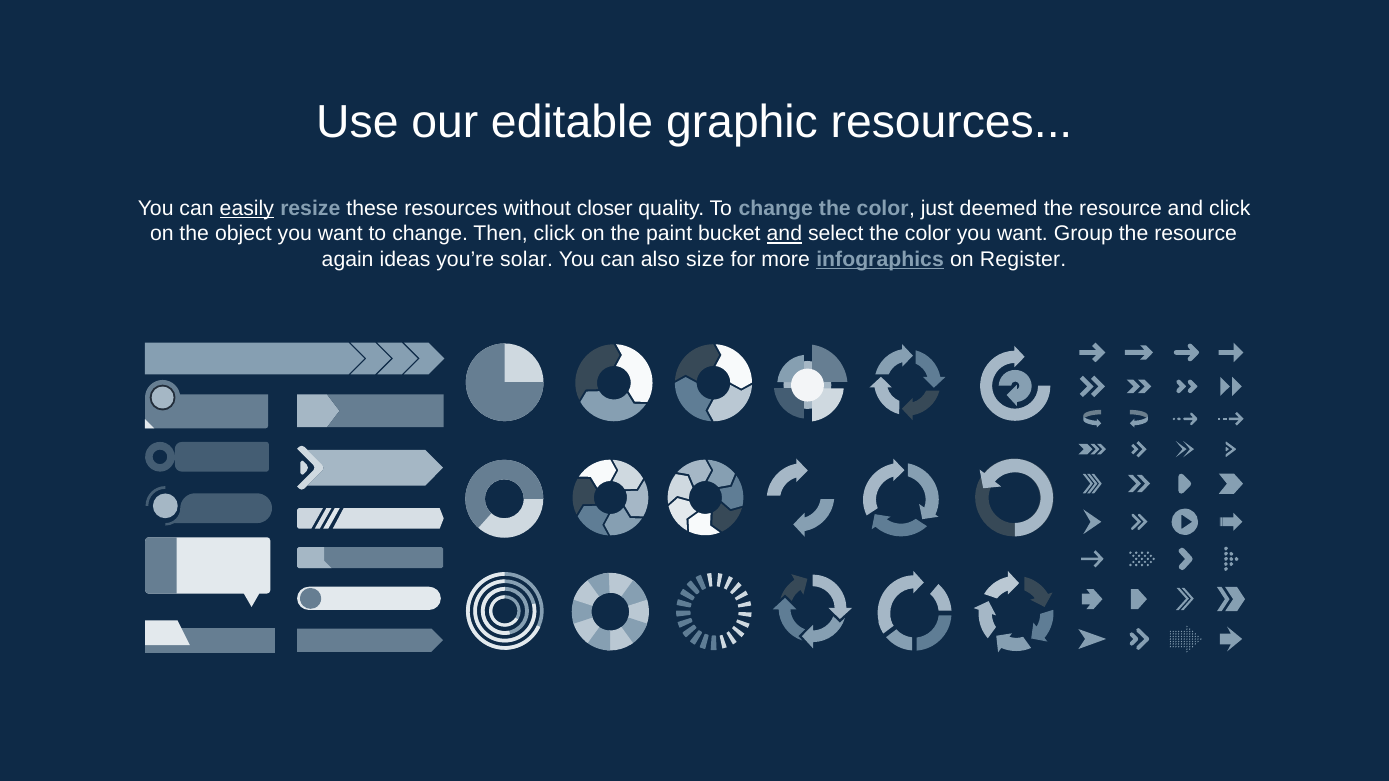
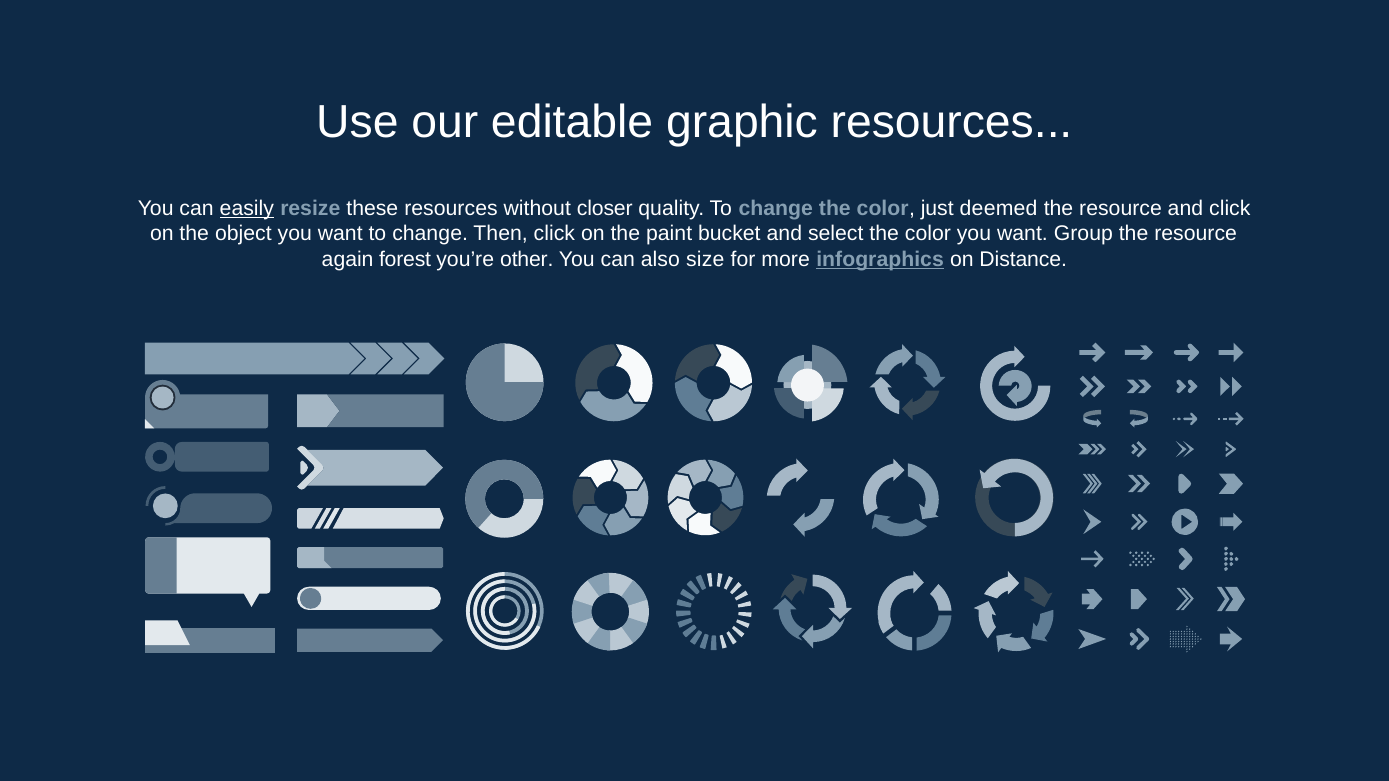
and underline: present -> none (784, 234)
ideas: ideas -> forest (405, 259)
solar: solar -> other (527, 259)
Register: Register -> Distance (1023, 259)
